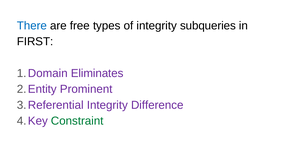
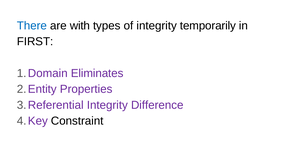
free: free -> with (80, 26)
subqueries: subqueries -> temporarily (208, 26)
Prominent: Prominent -> Properties (86, 89)
Constraint colour: green -> black (77, 121)
